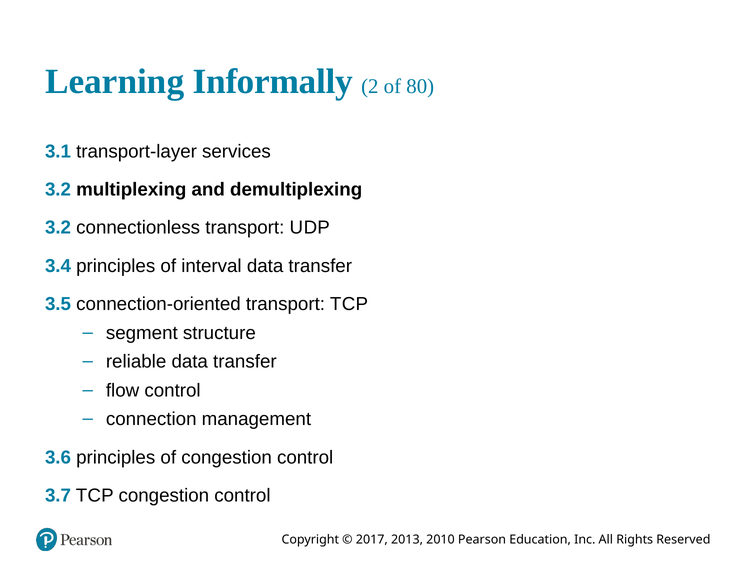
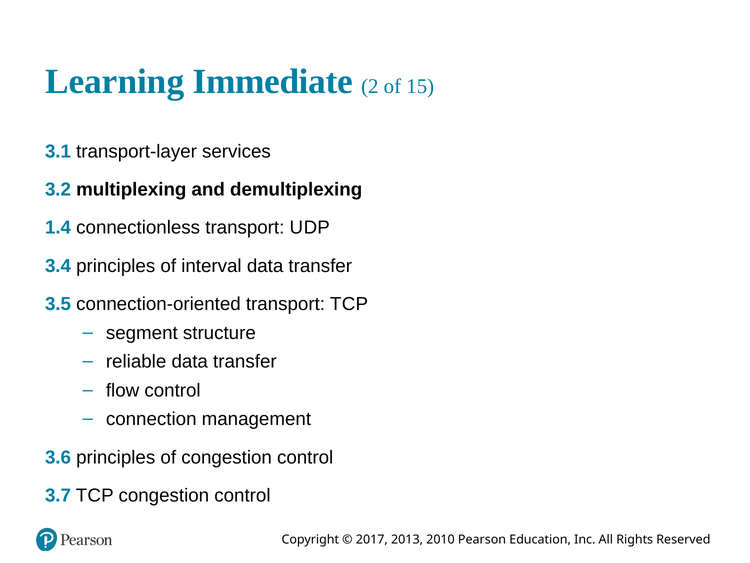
Informally: Informally -> Immediate (273, 81)
80: 80 -> 15 (420, 86)
3.2: 3.2 -> 1.4 (58, 228)
